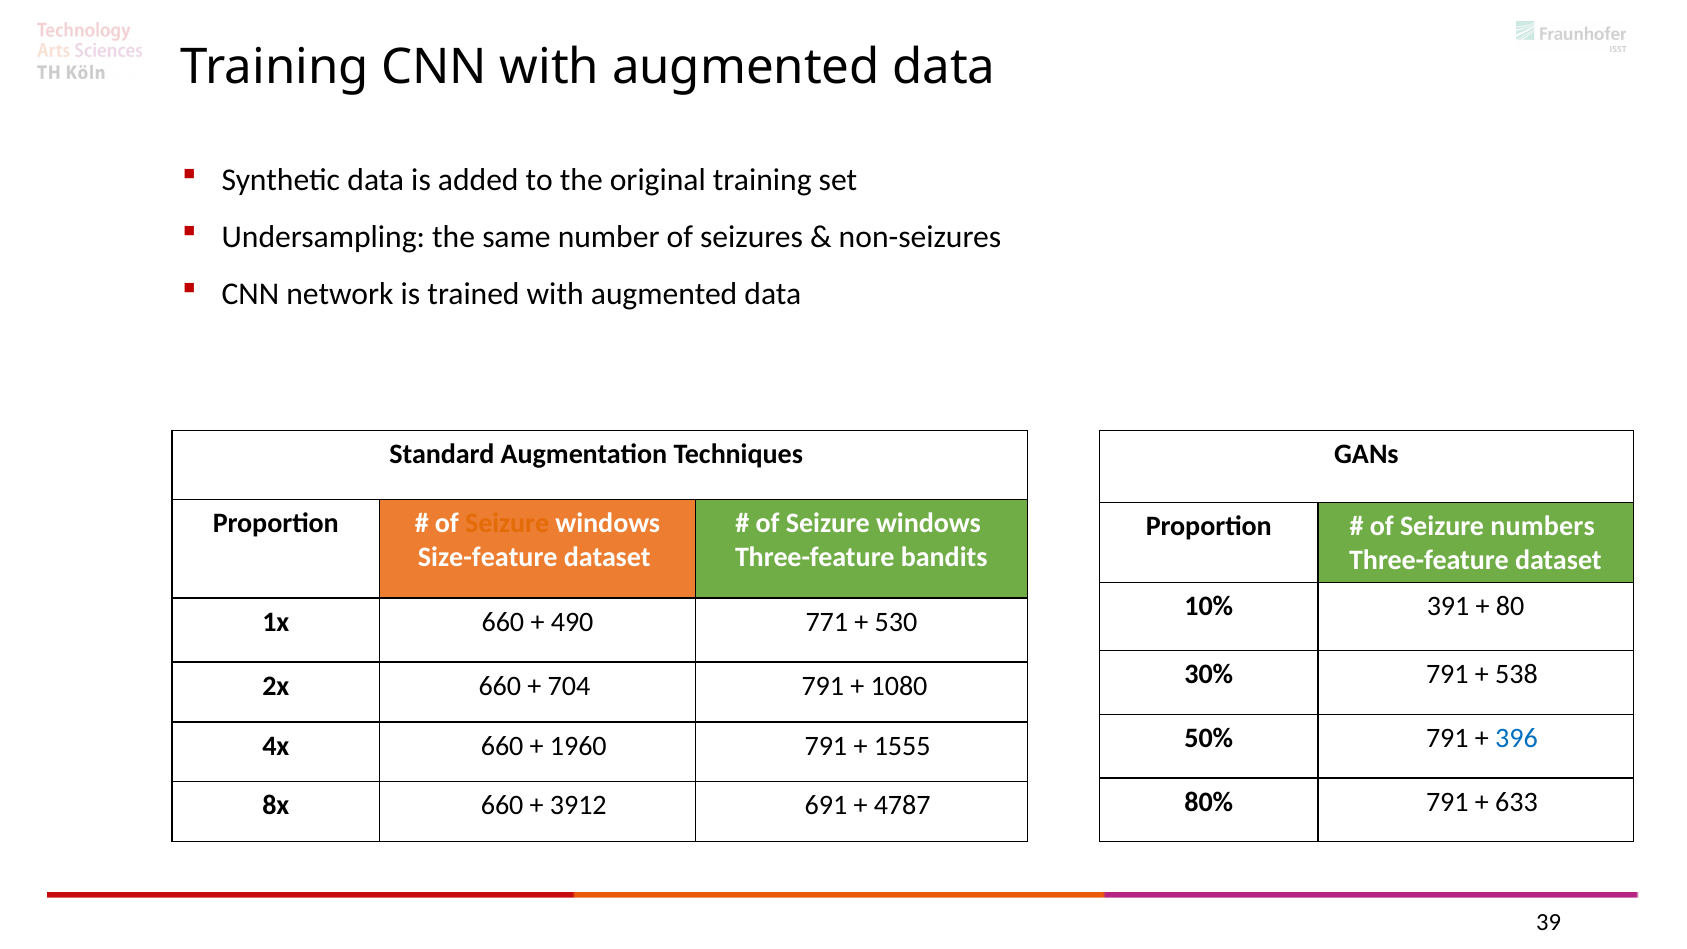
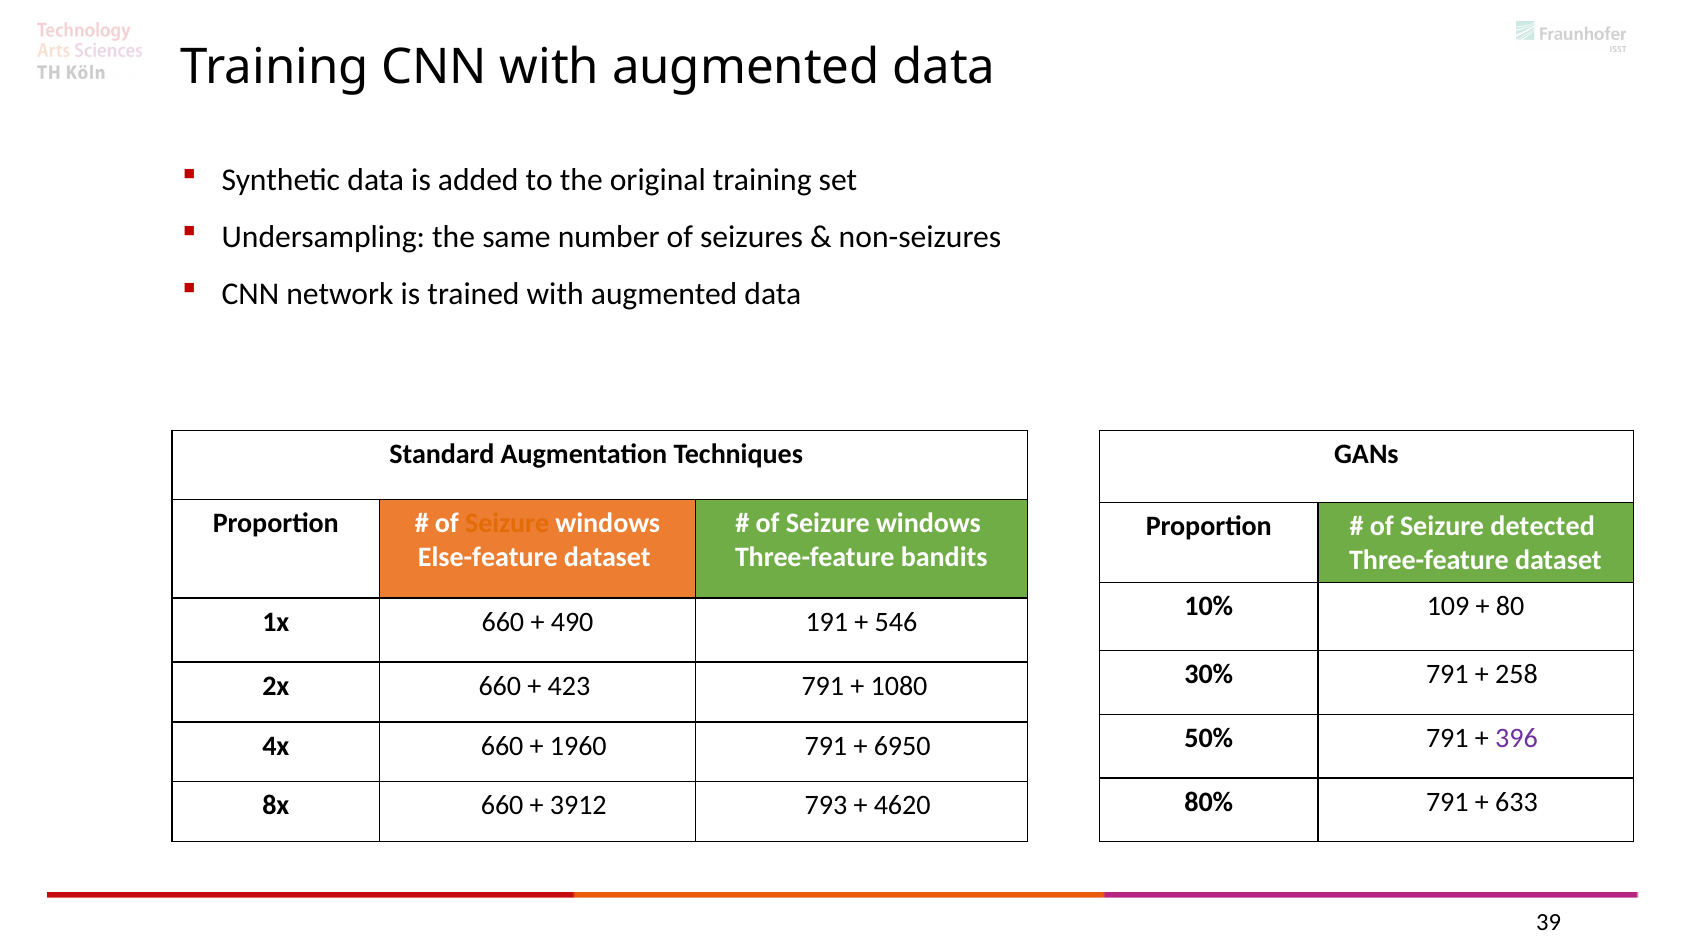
numbers: numbers -> detected (1543, 526)
Size-feature: Size-feature -> Else-feature (488, 558)
391: 391 -> 109 (1448, 606)
771: 771 -> 191 (827, 622)
530: 530 -> 546 (896, 622)
538: 538 -> 258 (1516, 675)
704: 704 -> 423 (569, 686)
396 colour: blue -> purple (1516, 738)
1555: 1555 -> 6950 (902, 746)
691: 691 -> 793 (826, 806)
4787: 4787 -> 4620 (902, 806)
